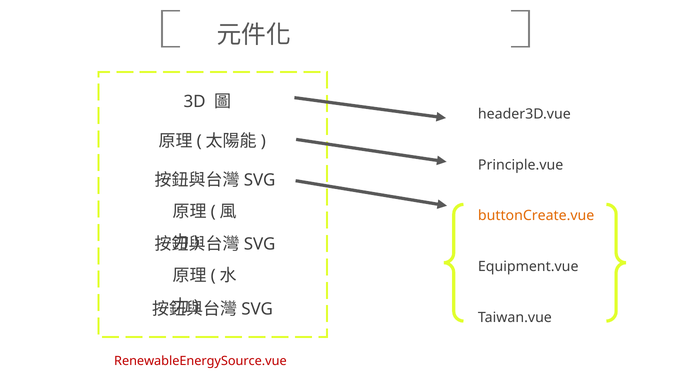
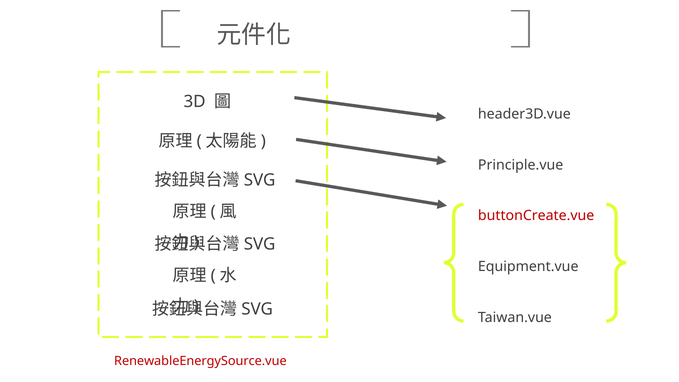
buttonCreate.vue colour: orange -> red (536, 216)
